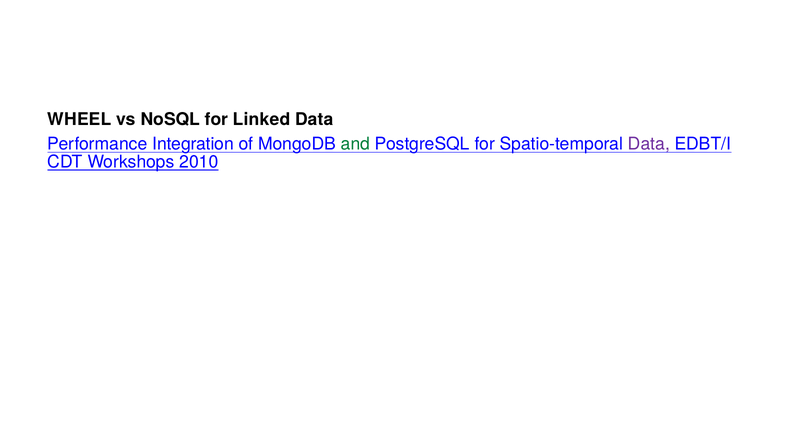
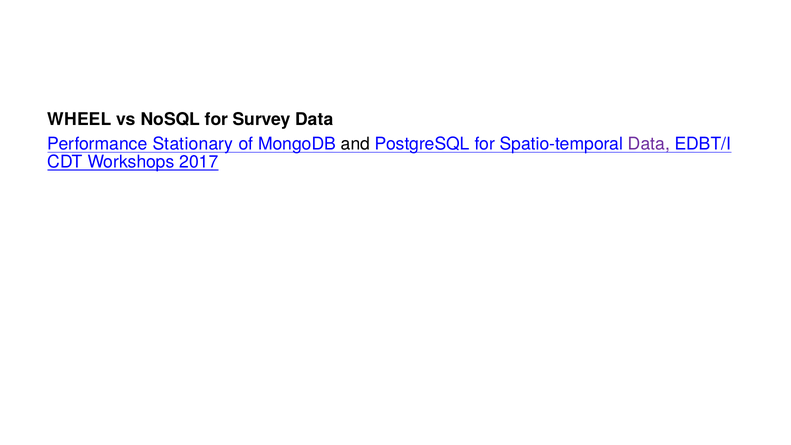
Linked: Linked -> Survey (262, 120)
Integration: Integration -> Stationary (193, 144)
and colour: green -> black (355, 144)
2010: 2010 -> 2017 (199, 162)
